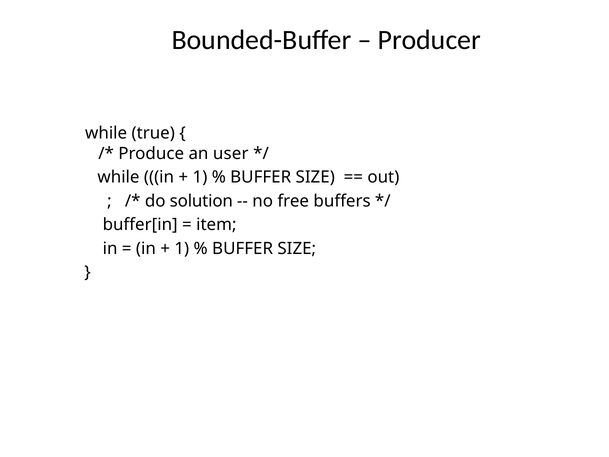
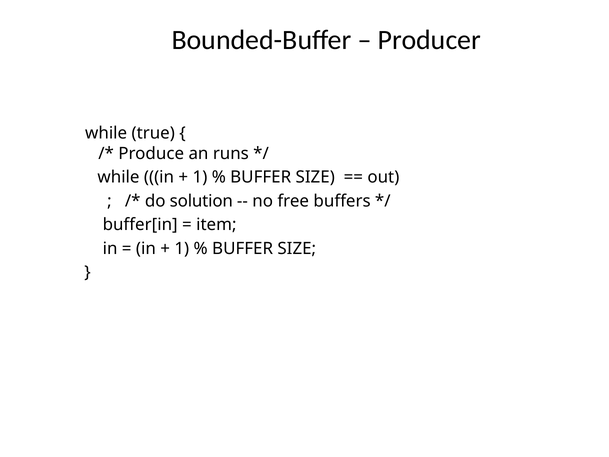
user: user -> runs (231, 154)
